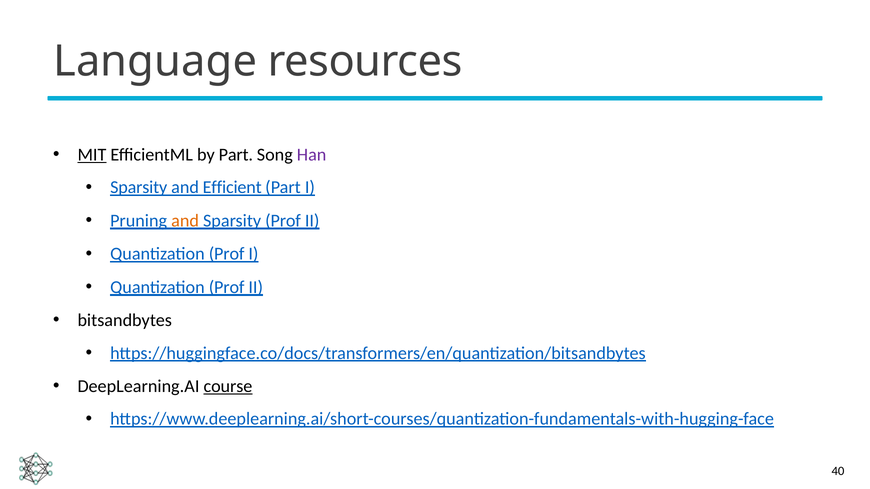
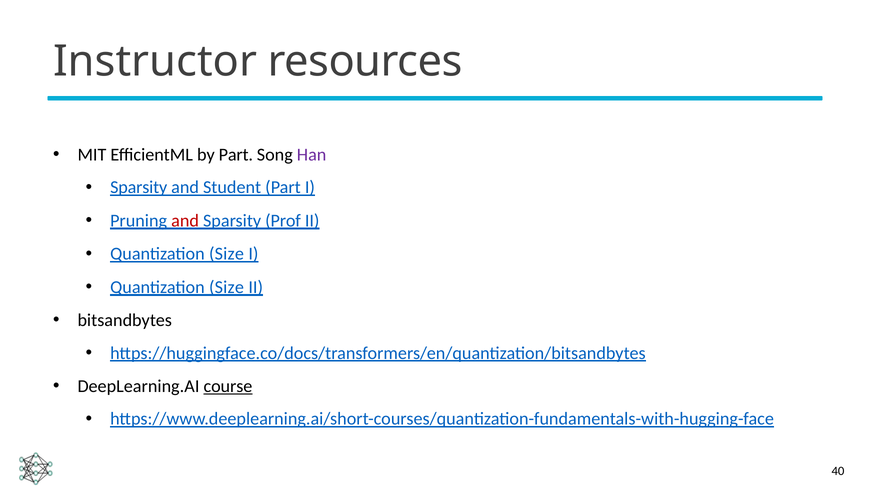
Language: Language -> Instructor (155, 61)
MIT underline: present -> none (92, 155)
Efficient: Efficient -> Student (232, 188)
and colour: orange -> red (185, 221)
Prof: Prof -> Size (226, 254)
Prof: Prof -> Size (226, 287)
